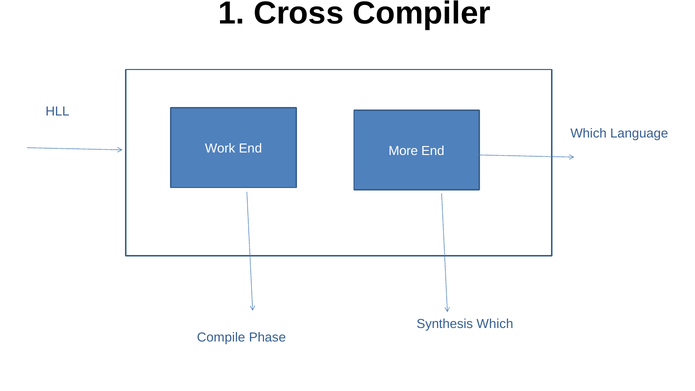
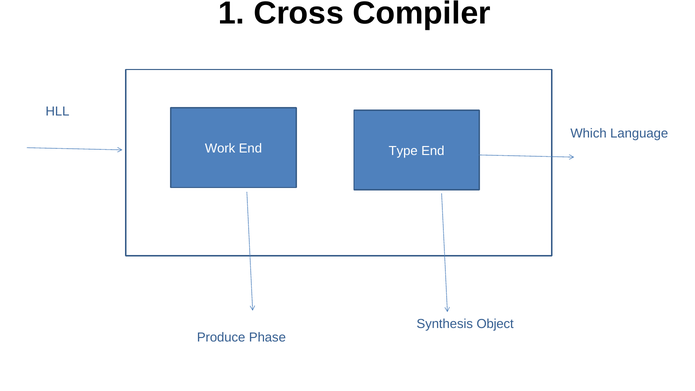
More: More -> Type (403, 151)
Synthesis Which: Which -> Object (495, 324)
Compile: Compile -> Produce (221, 338)
